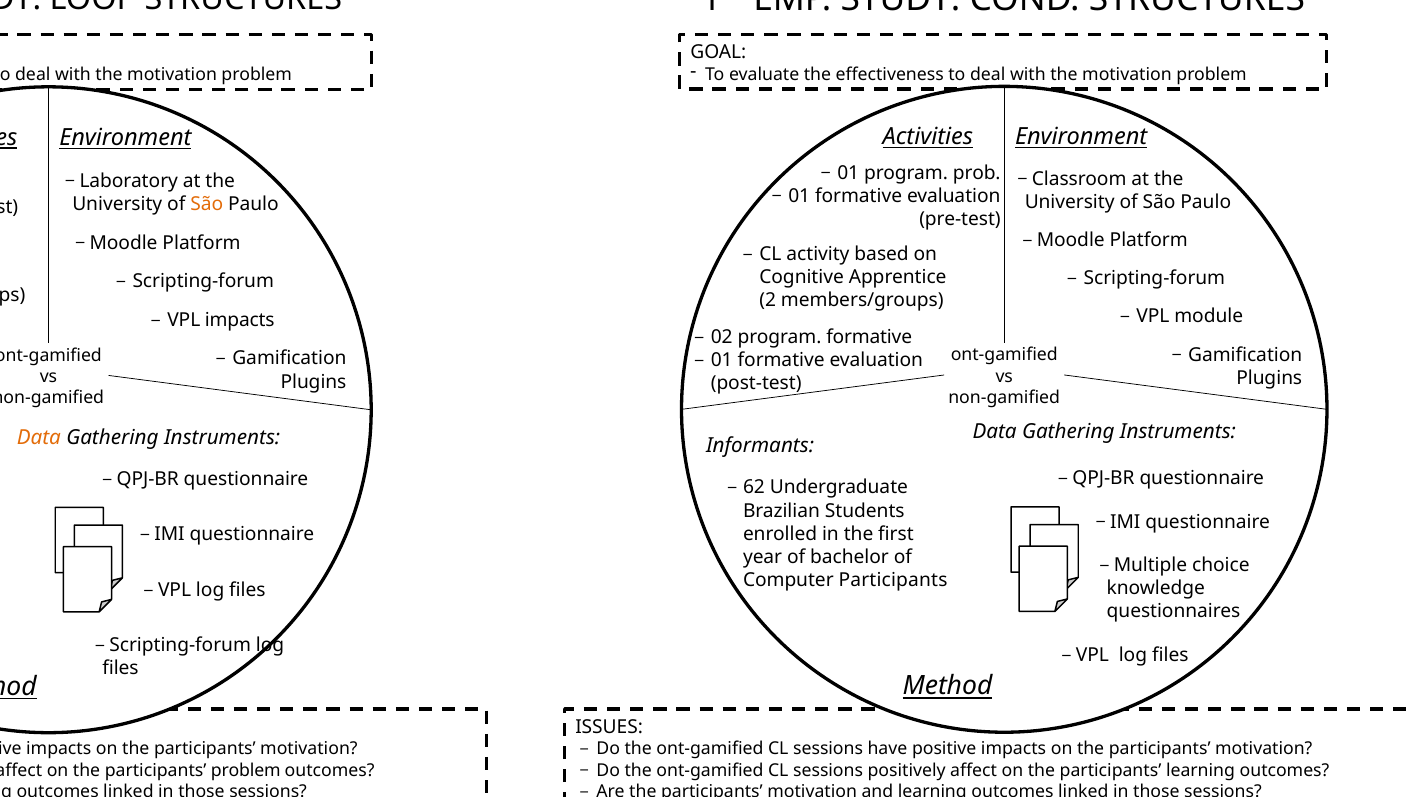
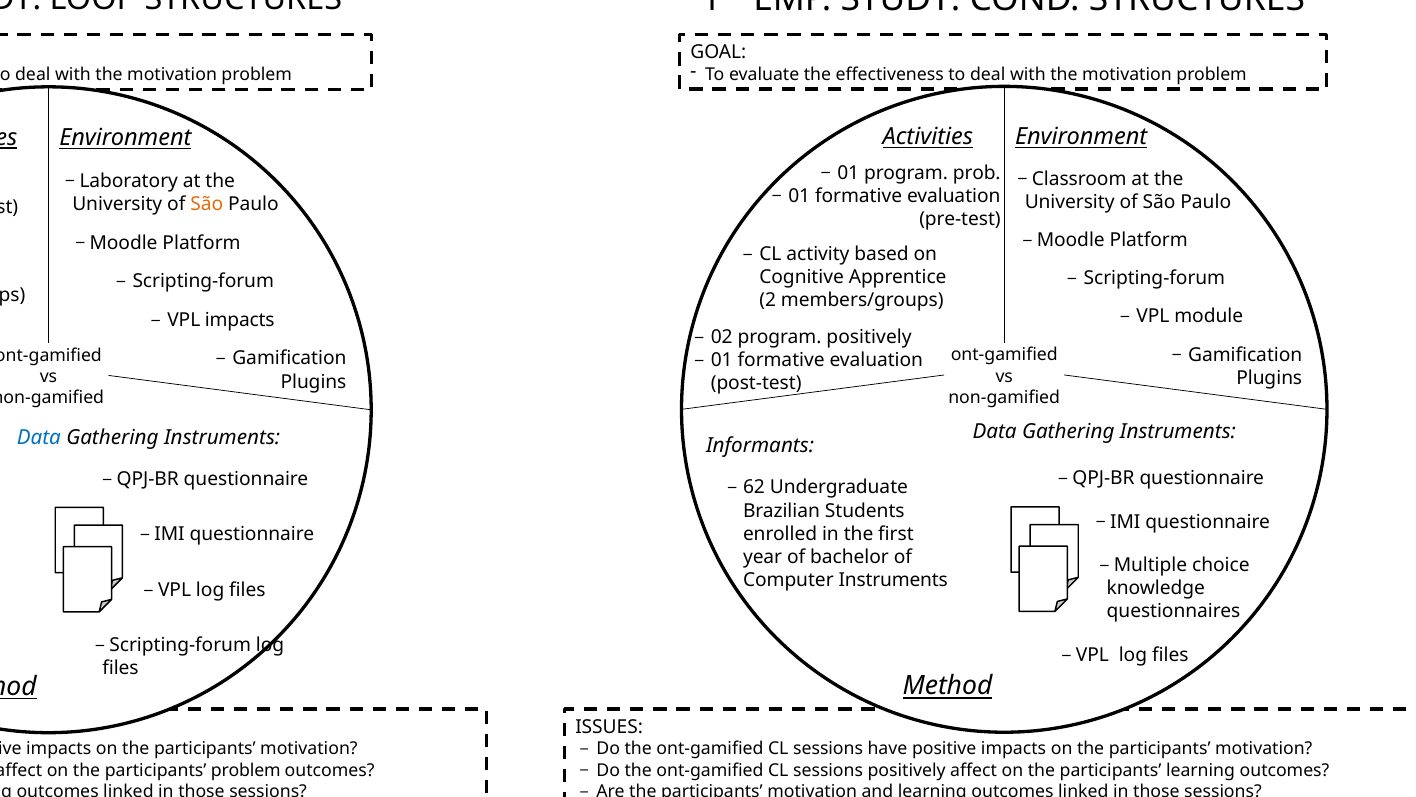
program formative: formative -> positively (869, 337)
Data colour: orange -> blue (39, 437)
Computer Participants: Participants -> Instruments (893, 579)
